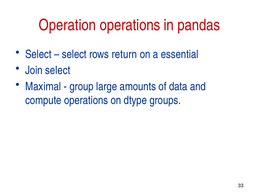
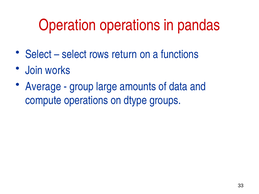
essential: essential -> functions (180, 54)
Join select: select -> works (58, 70)
Maximal: Maximal -> Average (43, 87)
